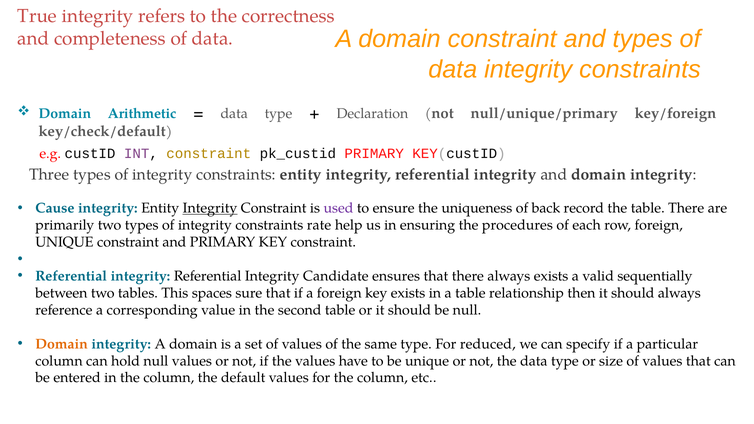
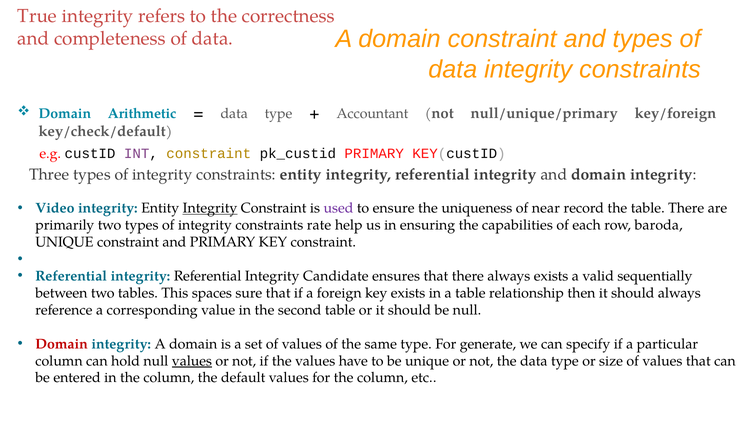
Declaration: Declaration -> Accountant (372, 114)
Cause: Cause -> Video (55, 208)
back: back -> near (546, 208)
procedures: procedures -> capabilities (517, 225)
row foreign: foreign -> baroda (659, 225)
Domain colour: orange -> red (62, 344)
reduced: reduced -> generate (488, 344)
values underline: none -> present (192, 361)
